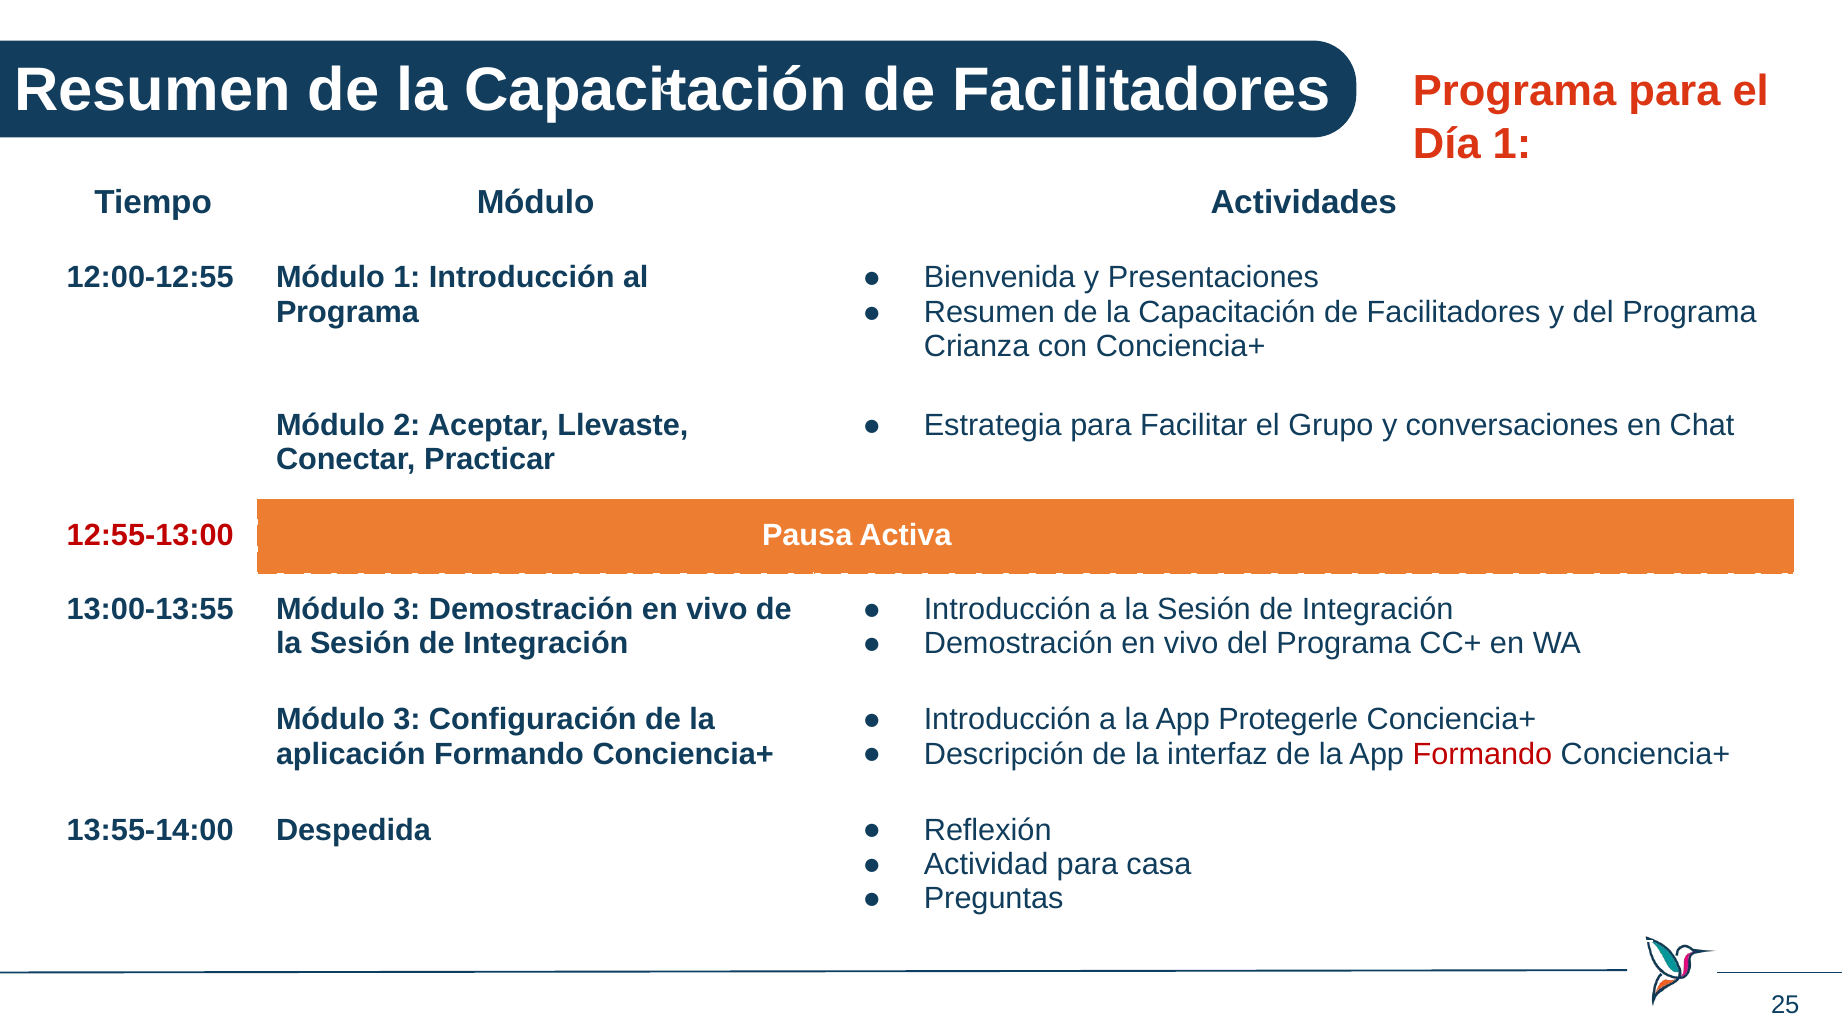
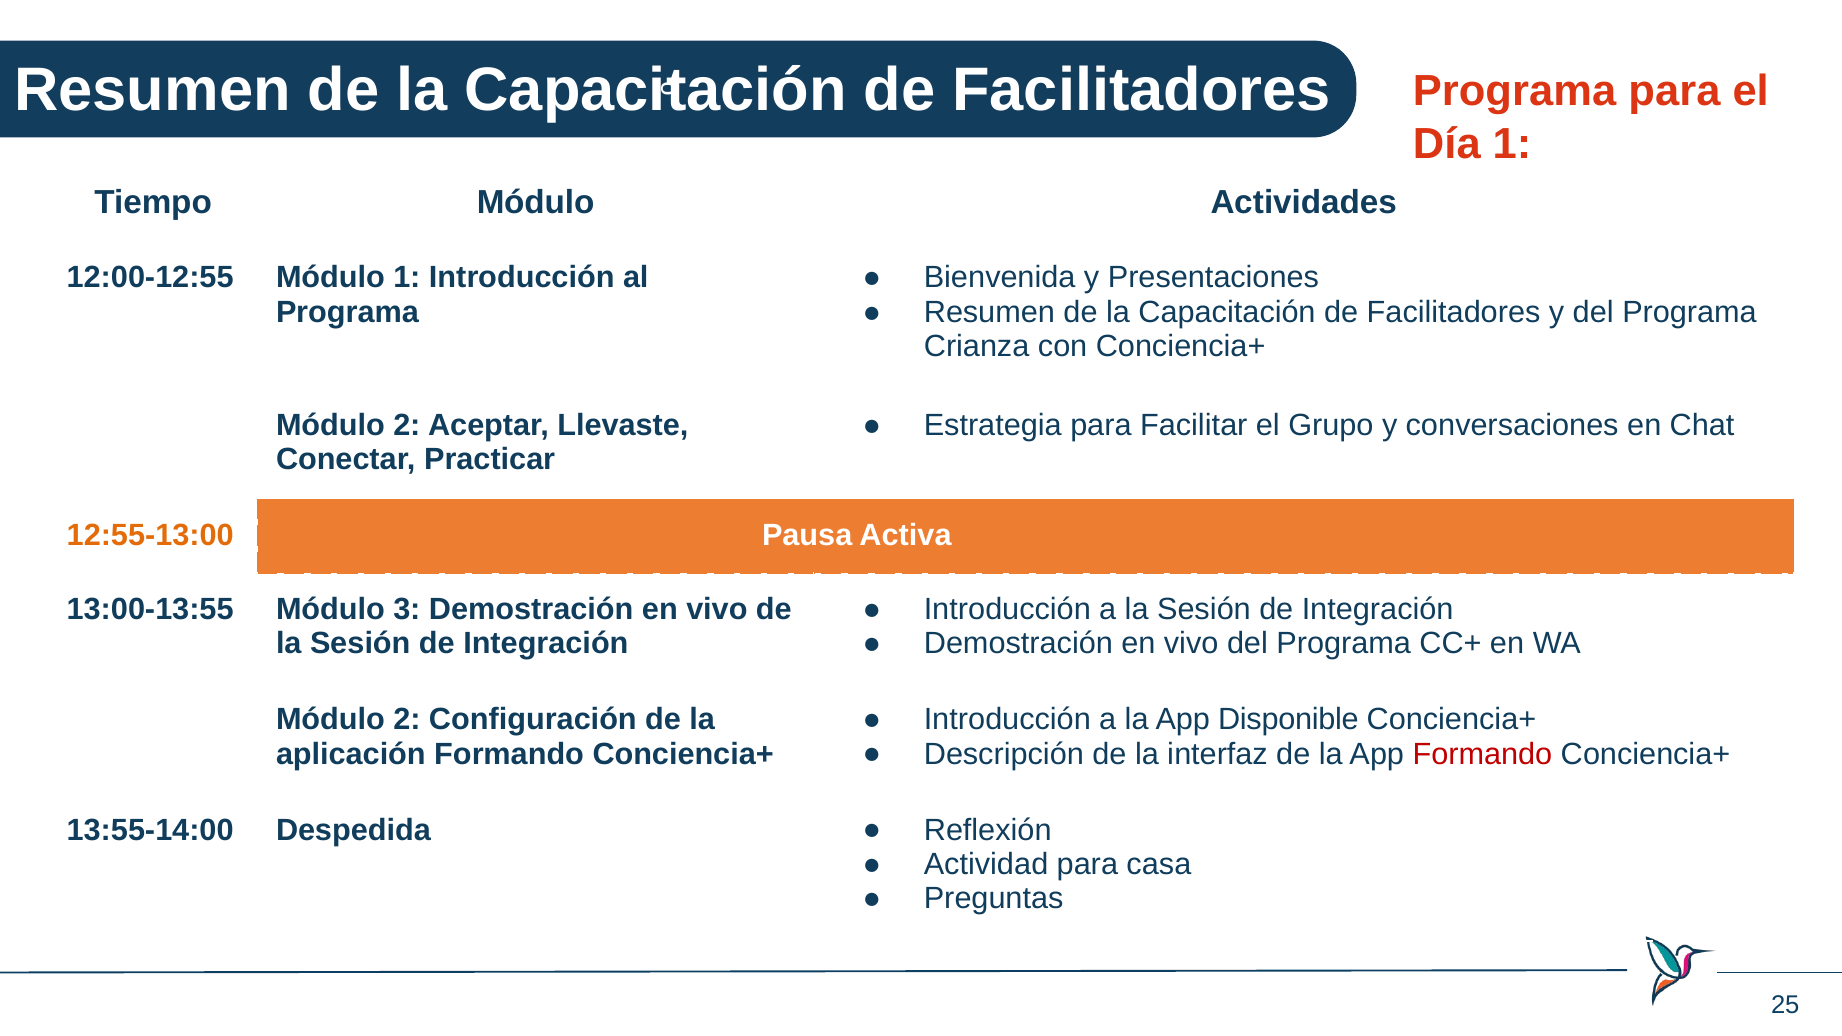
12:55-13:00 colour: red -> orange (150, 536)
Protegerle: Protegerle -> Disponible (1288, 720)
3: 3 -> 2 (407, 720)
